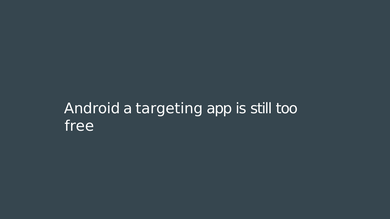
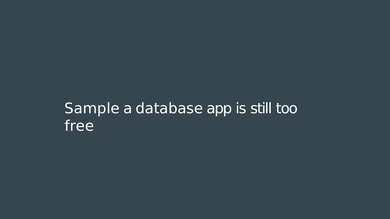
Android: Android -> Sample (92, 109)
targeting: targeting -> database (169, 109)
